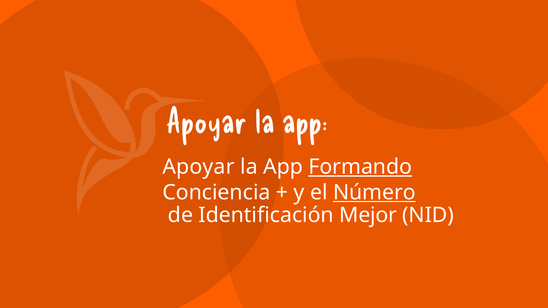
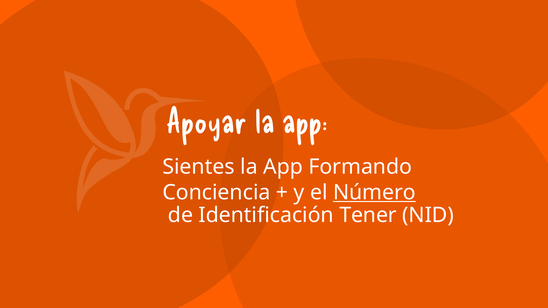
Apoyar: Apoyar -> Sientes (199, 167)
Formando underline: present -> none (360, 167)
Mejor: Mejor -> Tener (368, 215)
